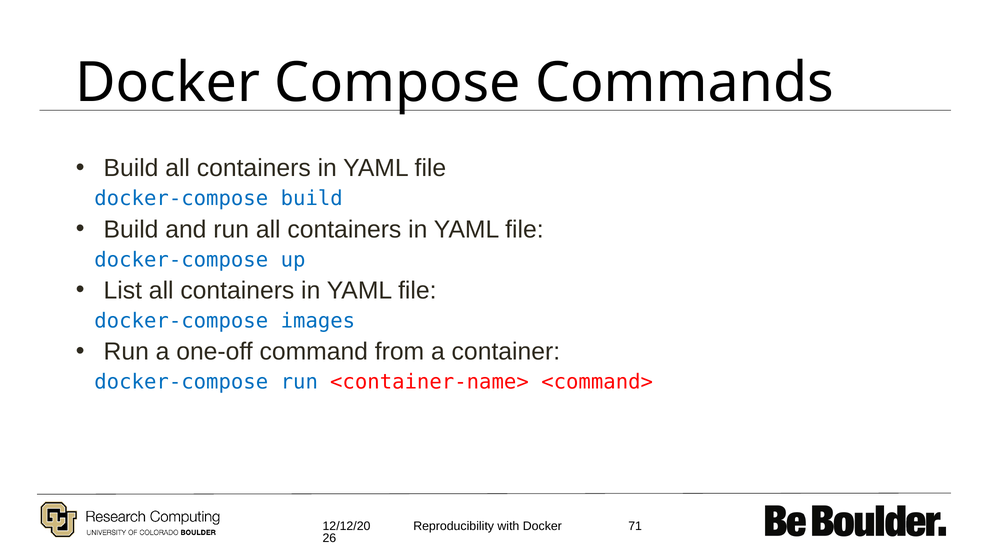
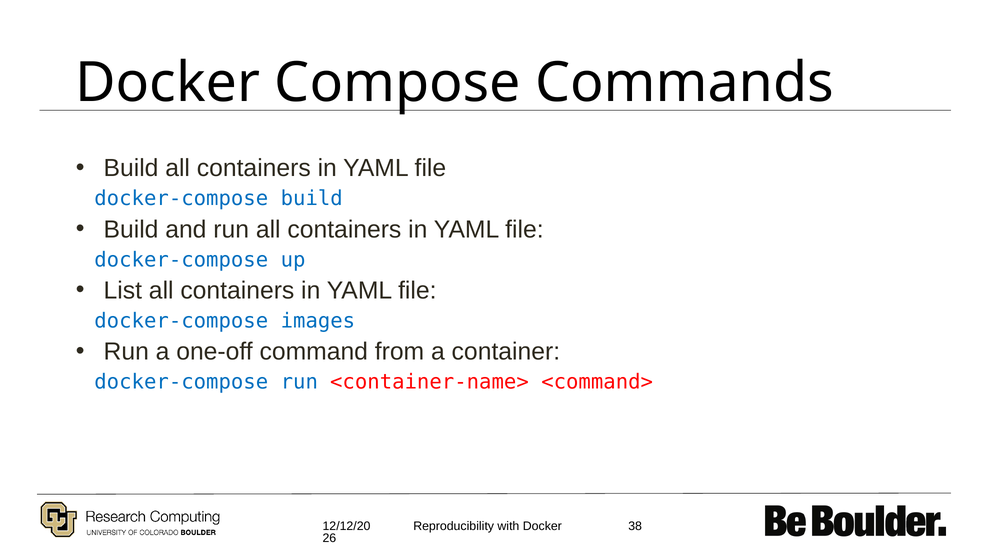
71: 71 -> 38 (635, 526)
